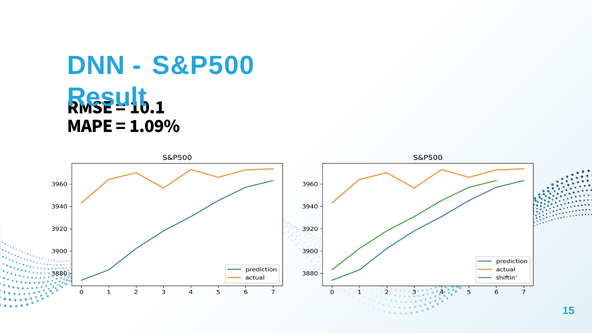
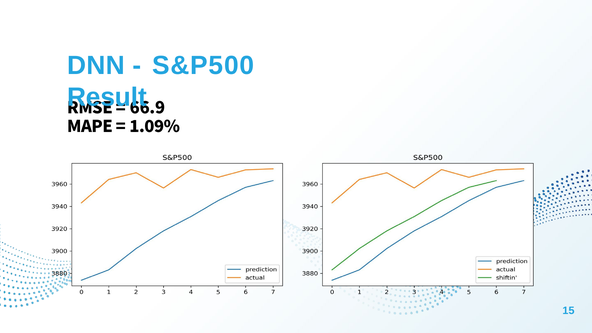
10.1: 10.1 -> 66.9 (148, 108)
